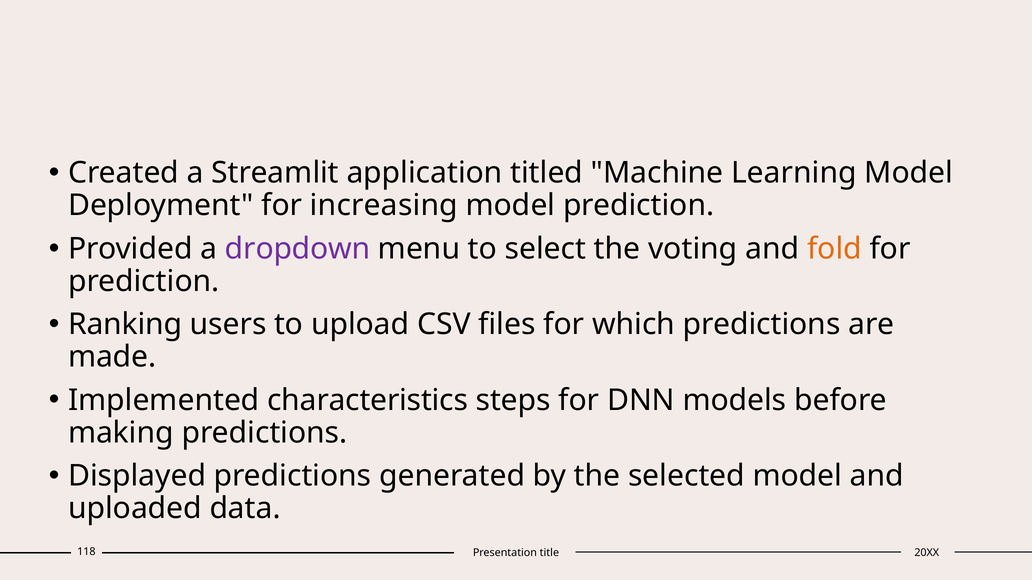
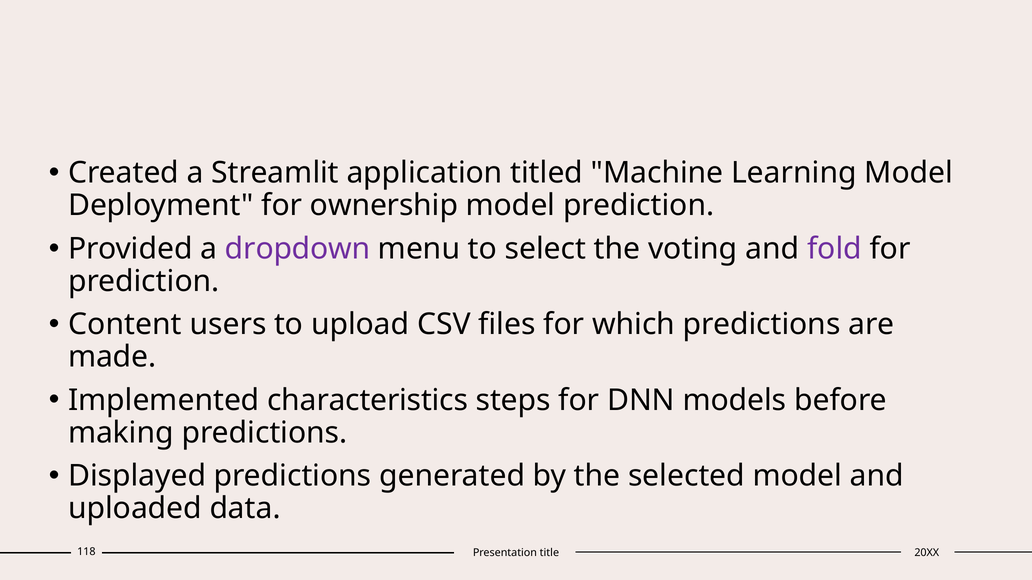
increasing: increasing -> ownership (384, 206)
fold colour: orange -> purple (834, 249)
Ranking: Ranking -> Content (125, 325)
